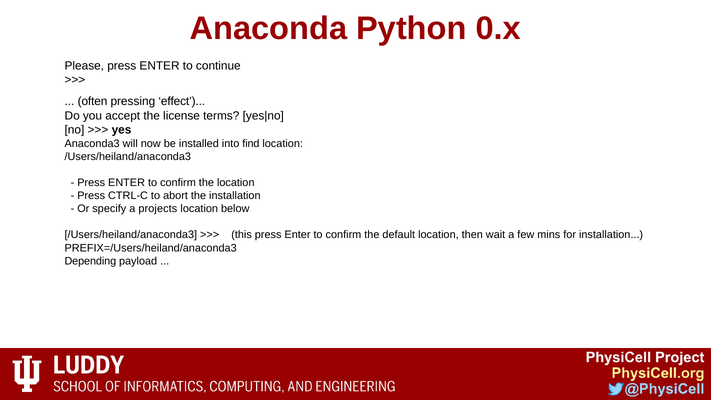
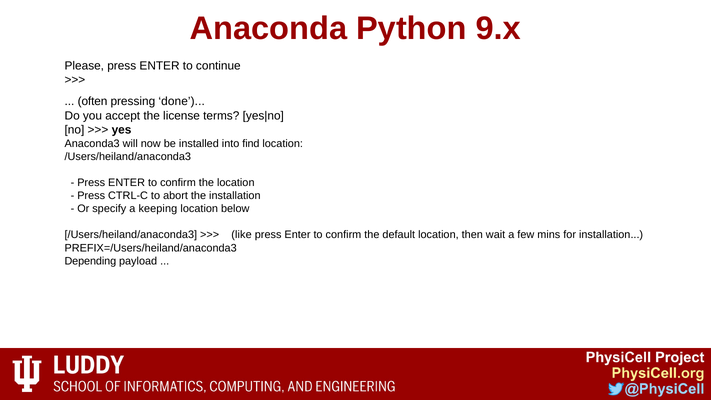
0.x: 0.x -> 9.x (498, 29)
effect: effect -> done (182, 102)
projects: projects -> keeping (158, 209)
this: this -> like (242, 235)
